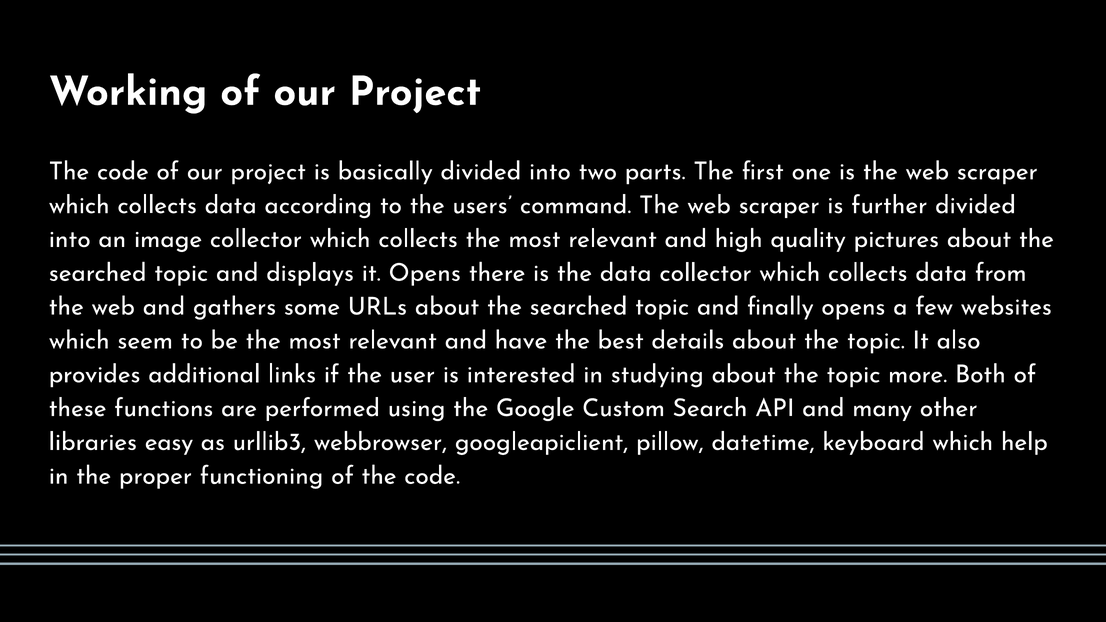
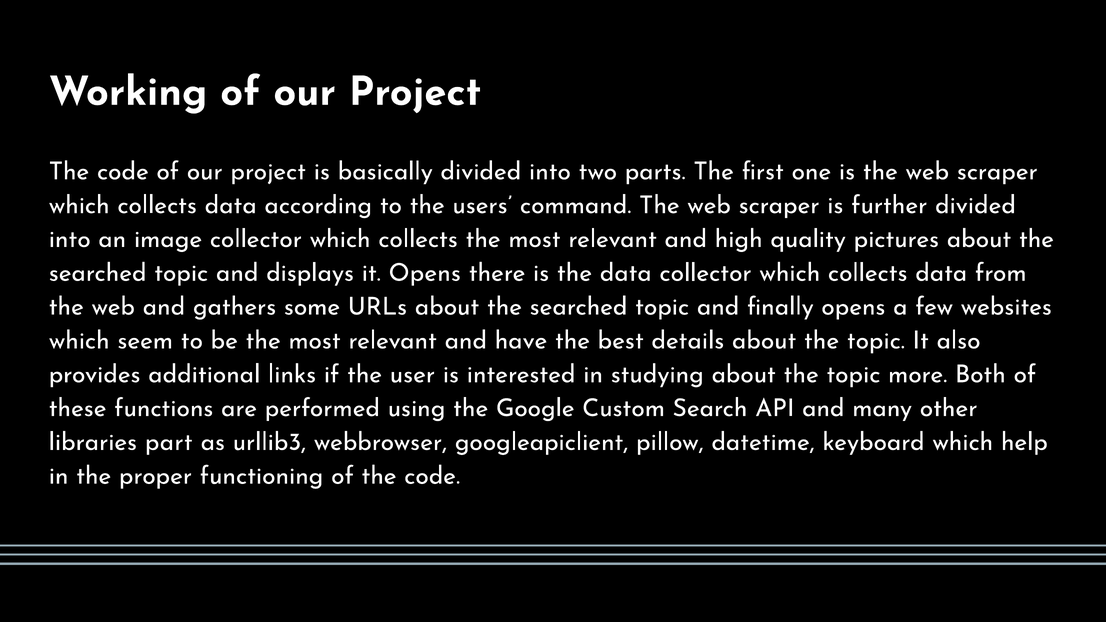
easy: easy -> part (169, 442)
